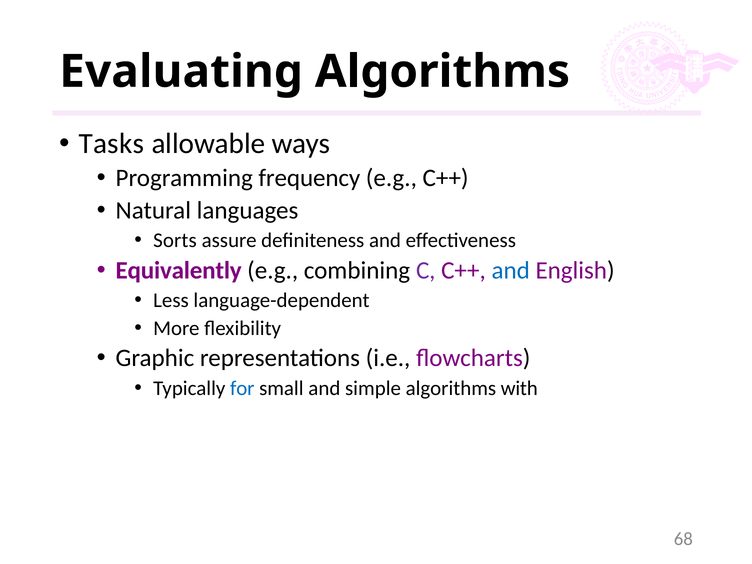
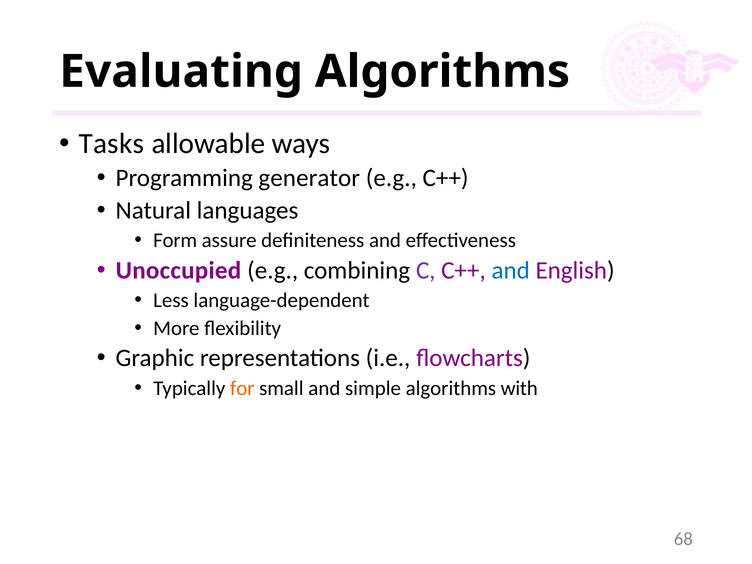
frequency: frequency -> generator (309, 178)
Sorts: Sorts -> Form (175, 240)
Equivalently: Equivalently -> Unoccupied (178, 270)
for colour: blue -> orange (242, 388)
